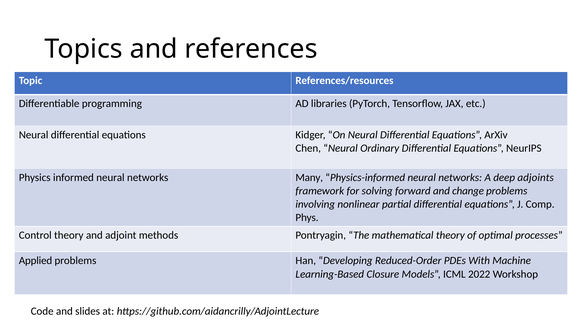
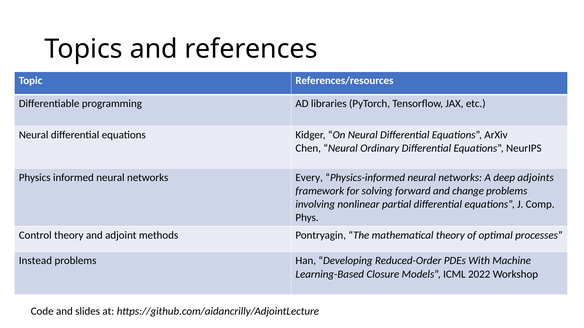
Many: Many -> Every (309, 178)
Applied: Applied -> Instead (35, 261)
